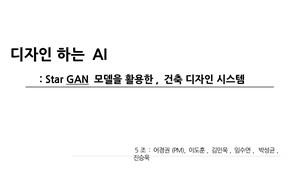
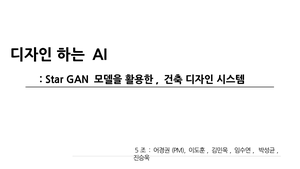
GAN underline: present -> none (77, 80)
